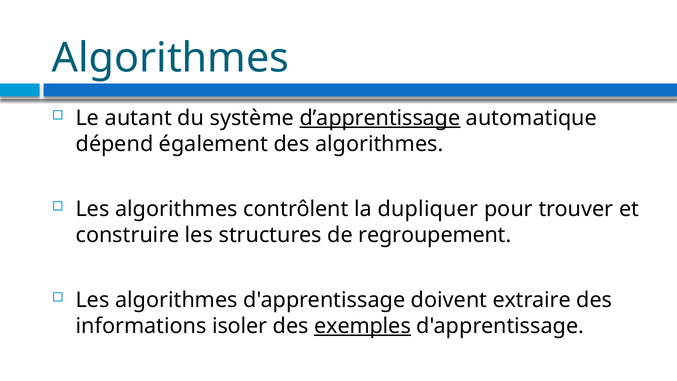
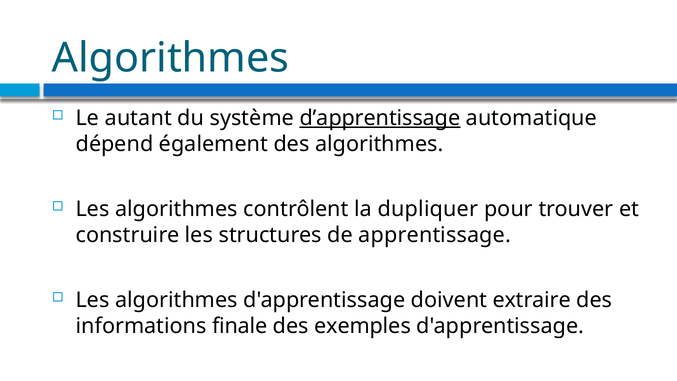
regroupement: regroupement -> apprentissage (435, 235)
isoler: isoler -> finale (240, 326)
exemples underline: present -> none (363, 326)
